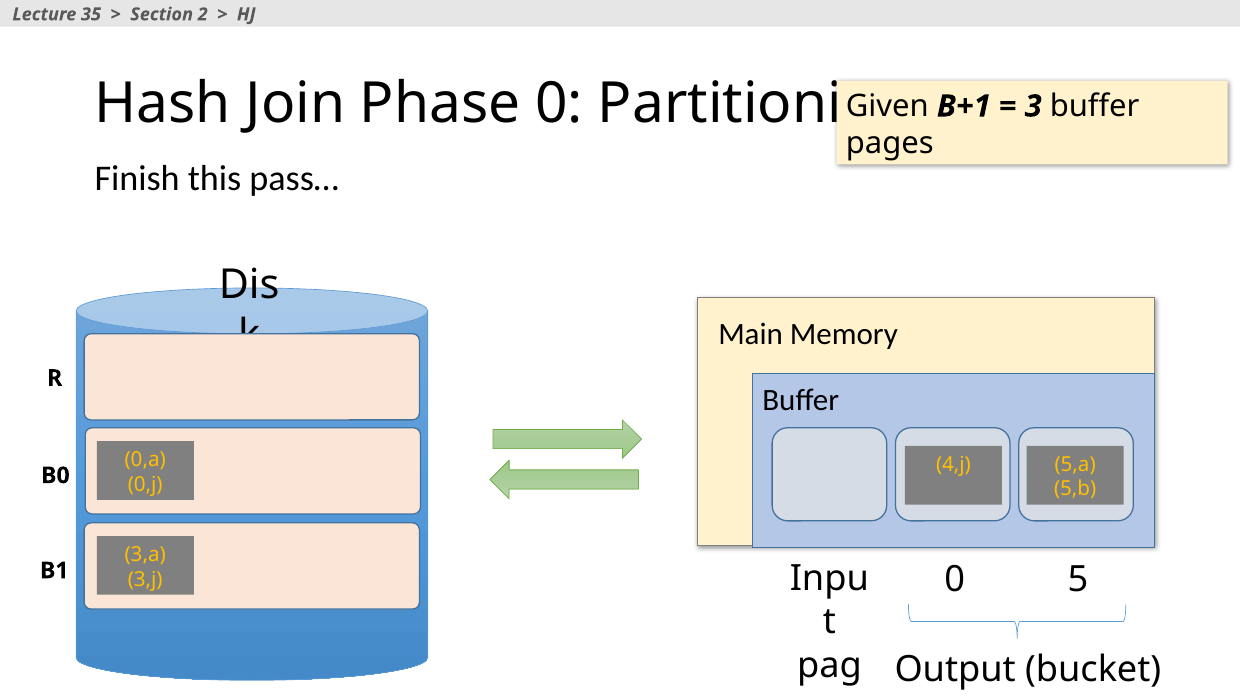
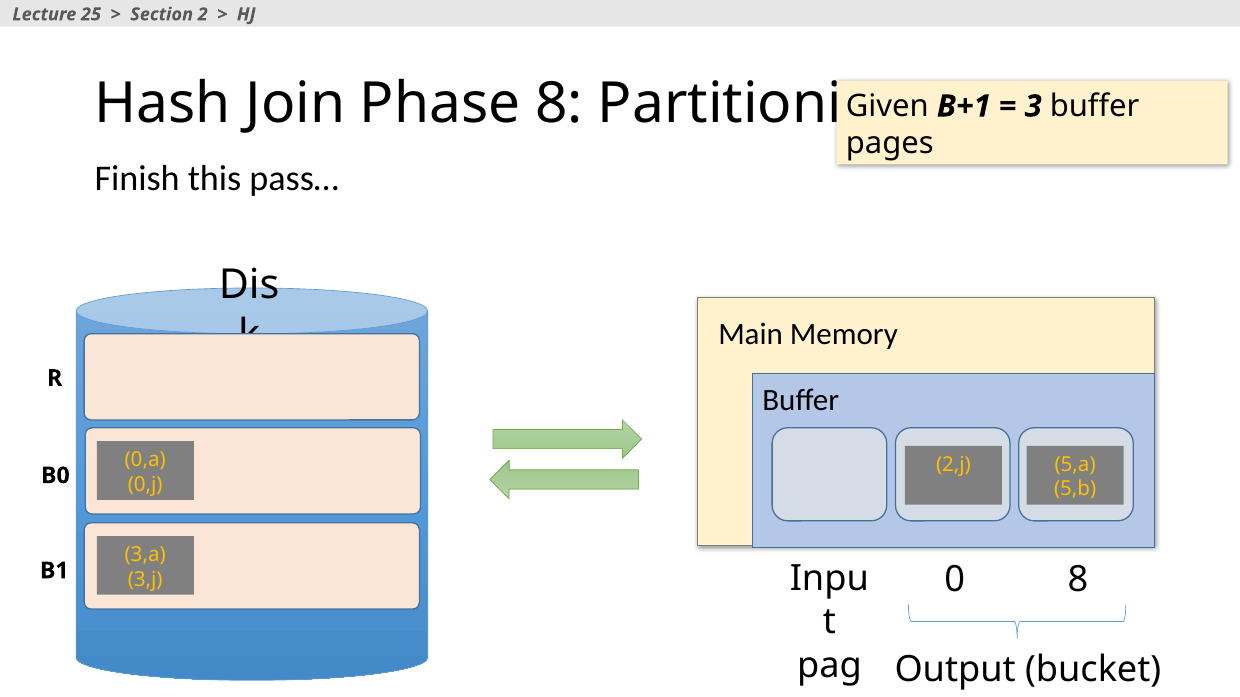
35: 35 -> 25 (91, 14)
Phase 0: 0 -> 8 (559, 104)
4,j: 4,j -> 2,j (953, 465)
0 5: 5 -> 8 (1078, 580)
